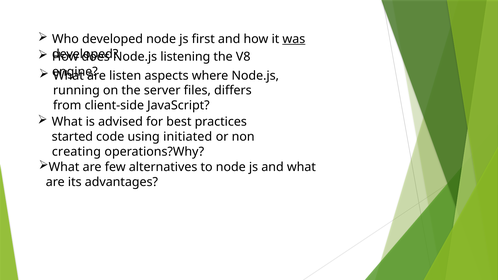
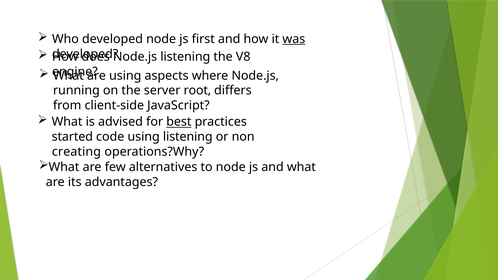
listen: listen -> using (125, 76)
files: files -> root (197, 91)
best underline: none -> present (179, 122)
using initiated: initiated -> listening (188, 137)
